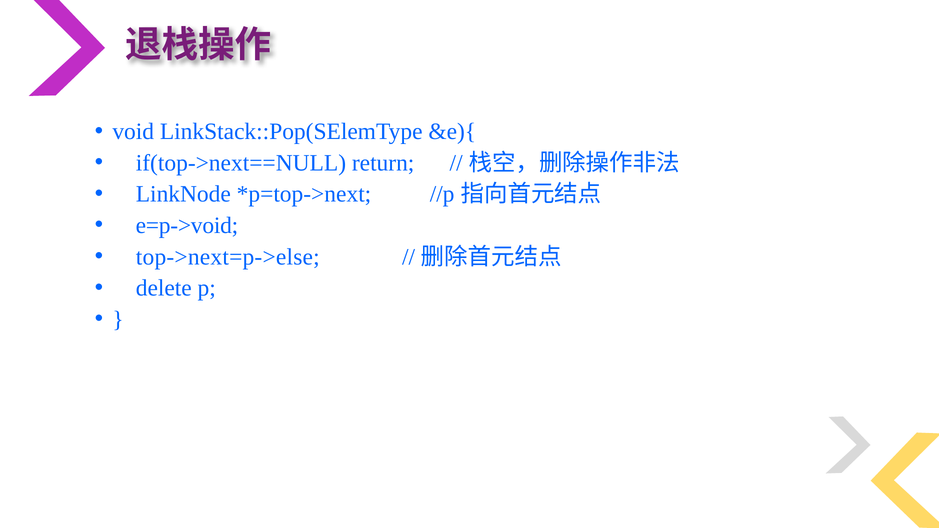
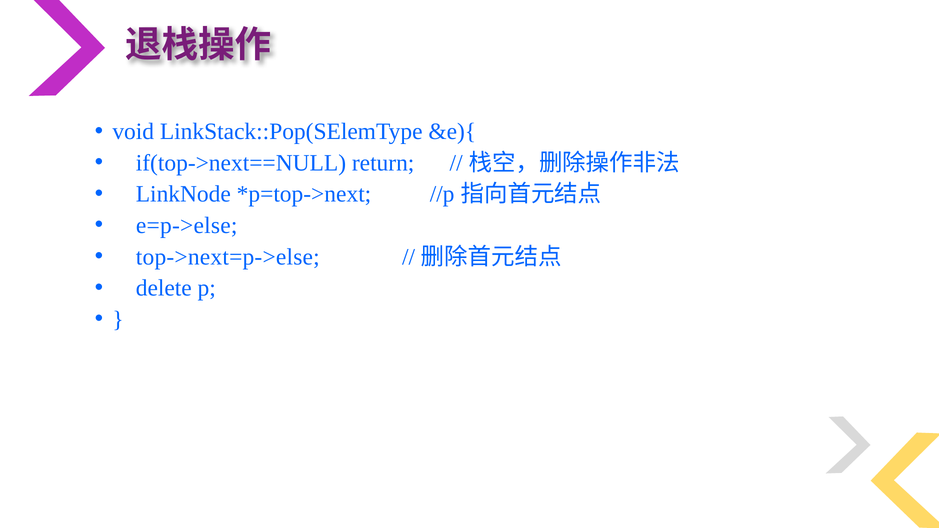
e=p->void: e=p->void -> e=p->else (187, 226)
